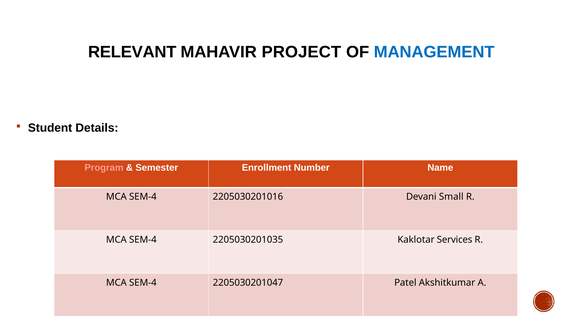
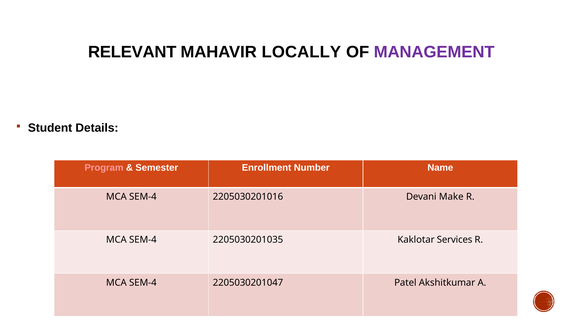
PROJECT: PROJECT -> LOCALLY (301, 52)
MANAGEMENT colour: blue -> purple (434, 52)
Small: Small -> Make (451, 197)
